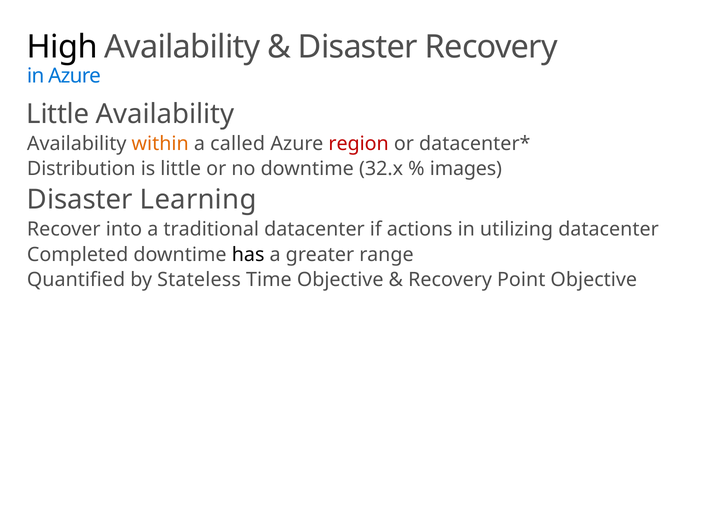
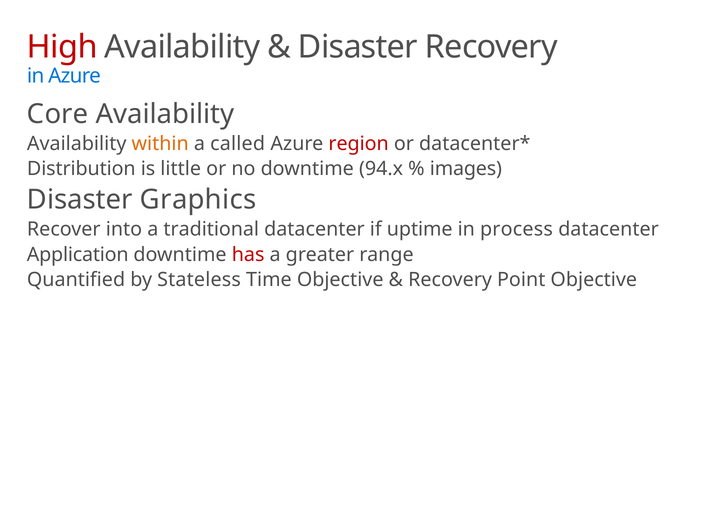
High colour: black -> red (62, 47)
Little: Little -> Core (58, 114)
32.x: 32.x -> 94.x (381, 169)
Learning: Learning -> Graphics (198, 200)
actions: actions -> uptime (420, 229)
utilizing: utilizing -> process (516, 229)
Completed: Completed -> Application (78, 254)
has colour: black -> red (248, 254)
